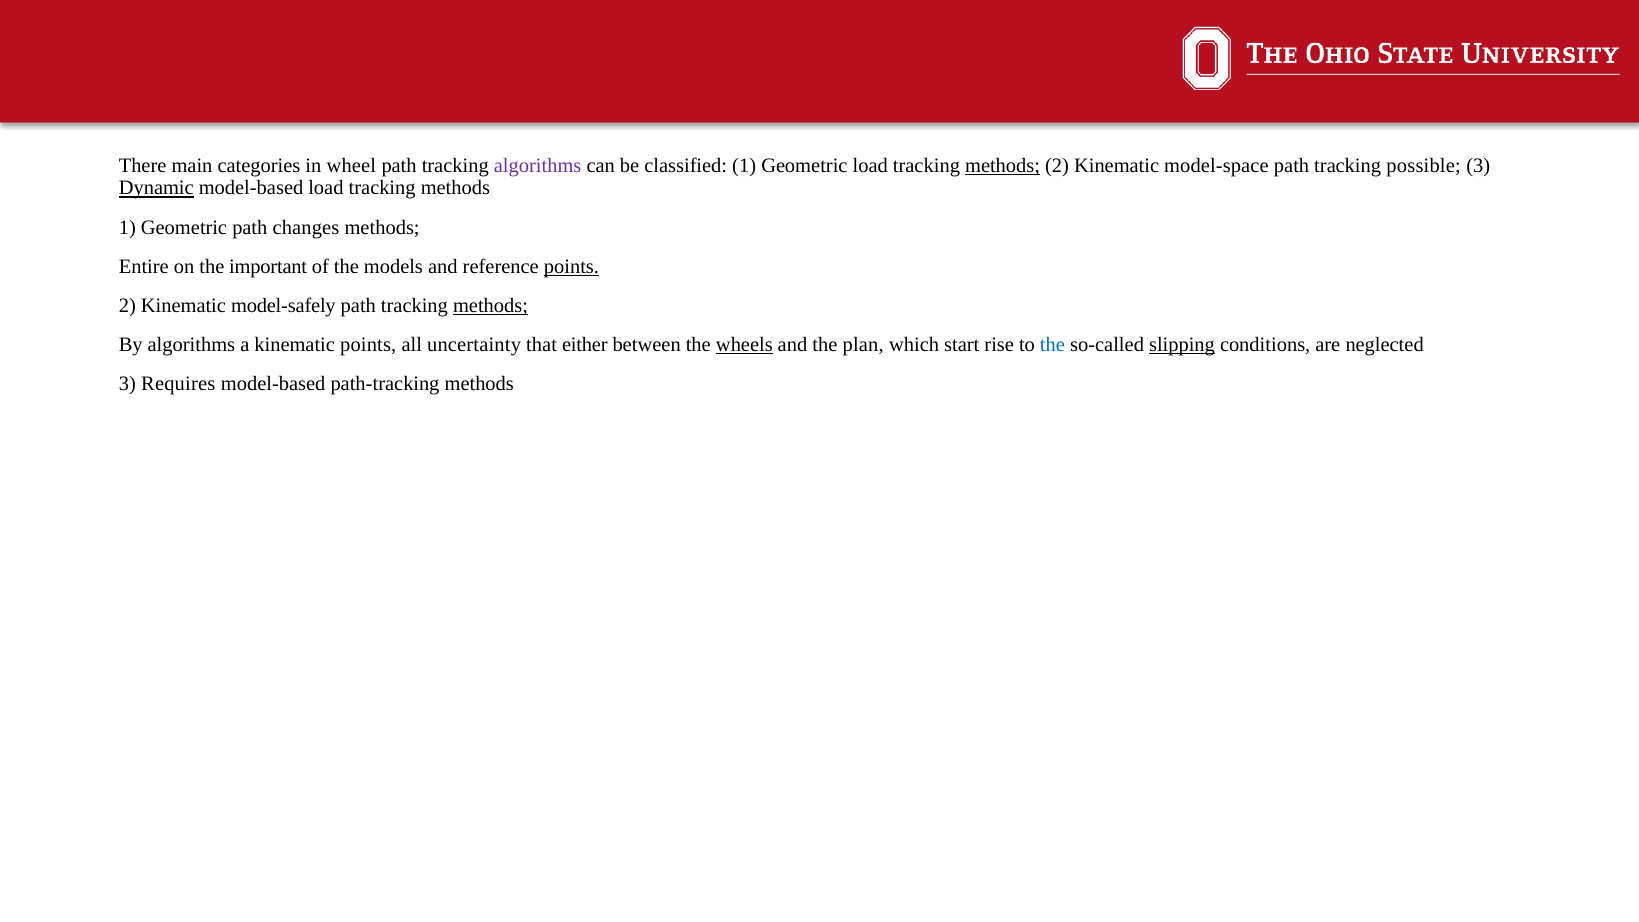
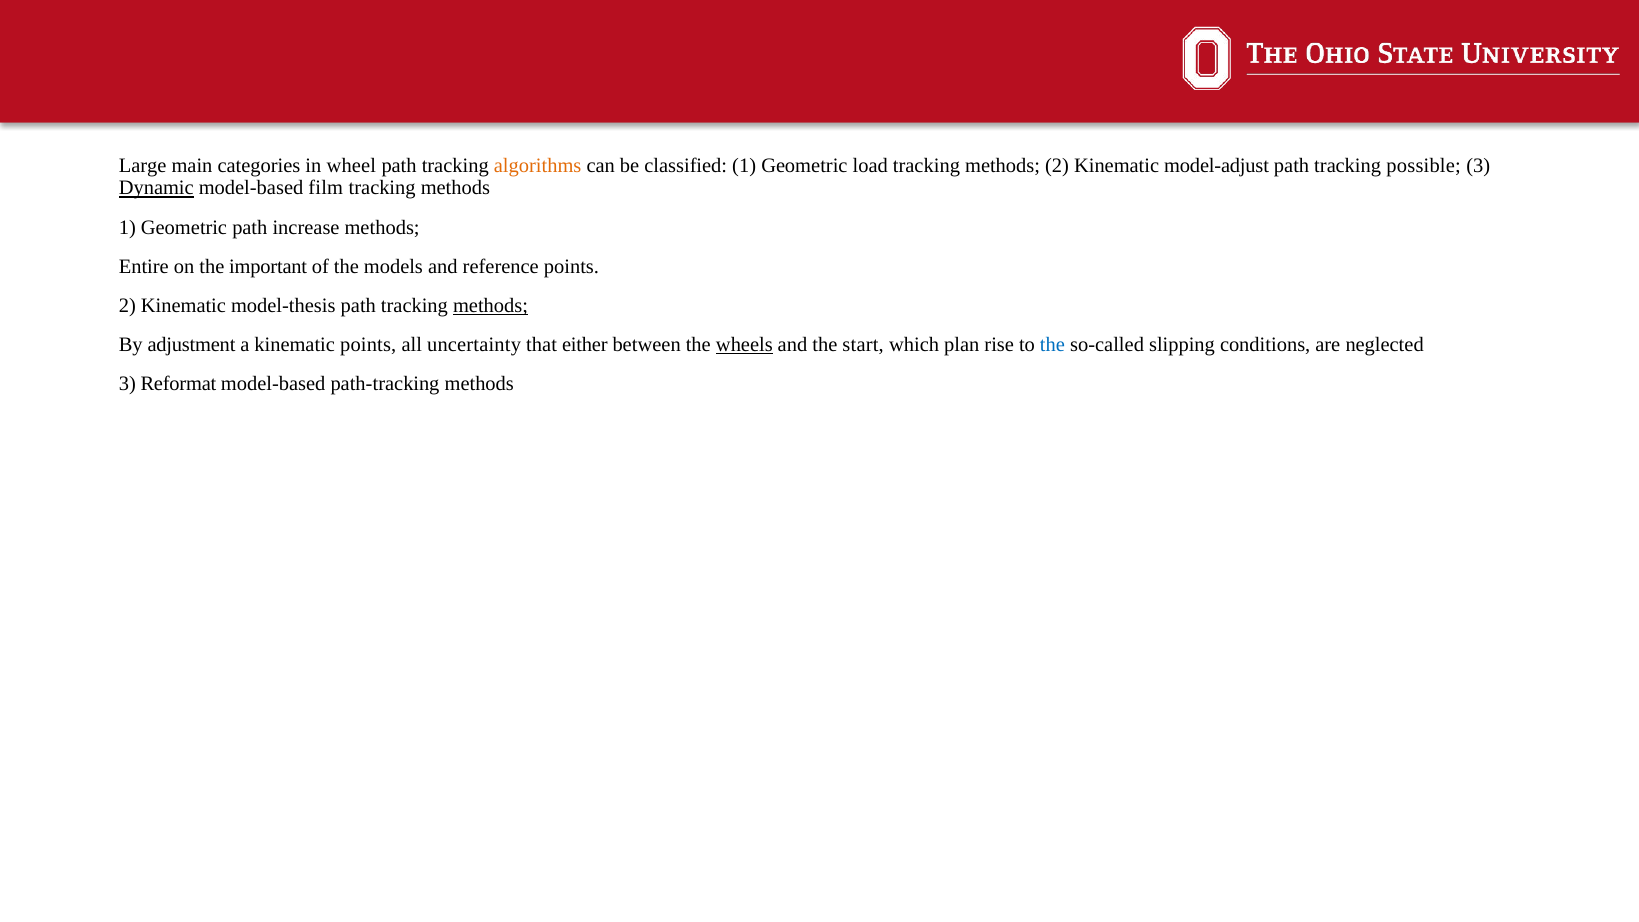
There: There -> Large (143, 166)
algorithms colour: purple -> orange (538, 166)
methods underline: present -> none (1003, 166)
model-space: model-space -> model-adjust (1217, 166)
model-based load: load -> film (326, 188)
changes: changes -> increase (306, 227)
points underline: present -> none (571, 267)
model-safely: model-safely -> model-thesis (283, 306)
By algorithms: algorithms -> adjustment (192, 345)
plan: plan -> start (863, 345)
start: start -> plan (962, 345)
slipping underline: present -> none (1182, 345)
Requires: Requires -> Reformat (178, 384)
